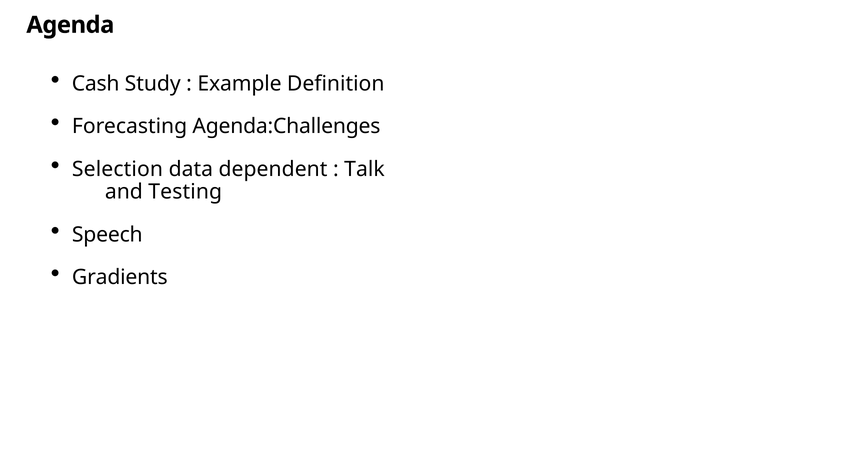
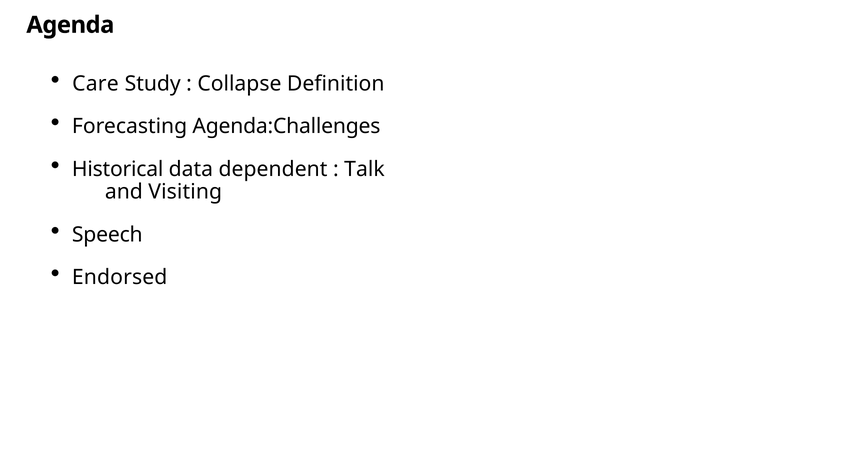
Cash: Cash -> Care (95, 84)
Example: Example -> Collapse (239, 84)
Selection: Selection -> Historical (118, 169)
Testing: Testing -> Visiting (185, 192)
Gradients: Gradients -> Endorsed (120, 277)
